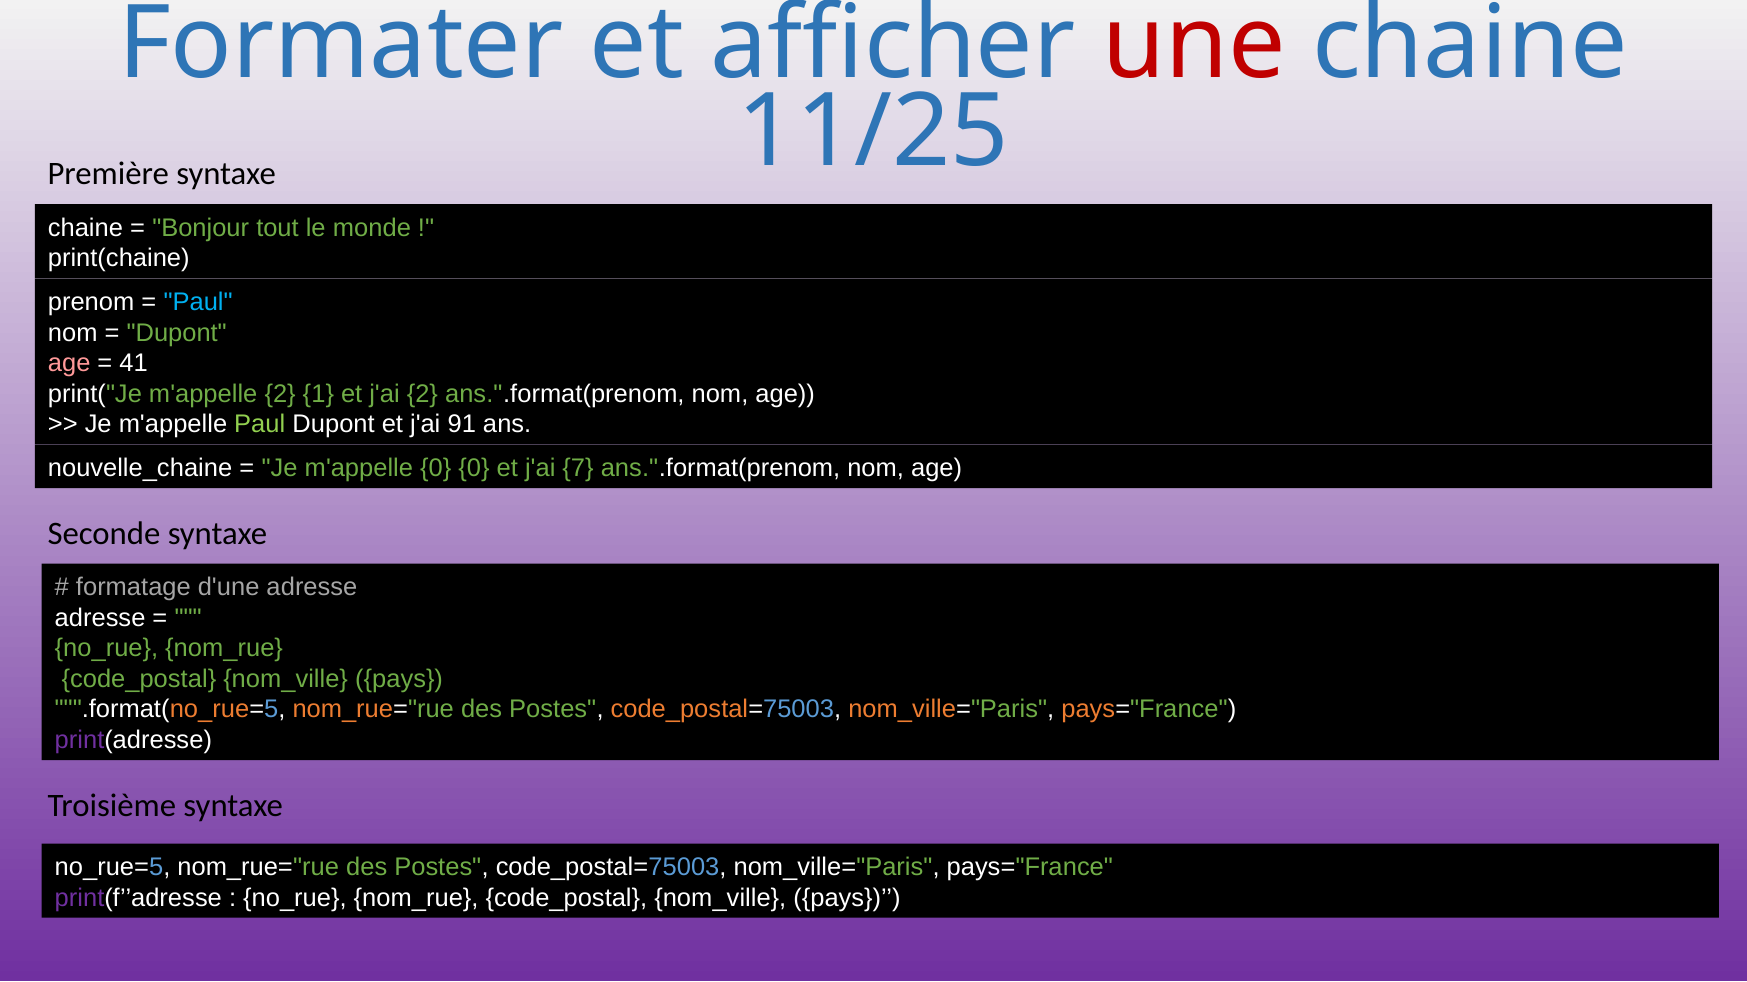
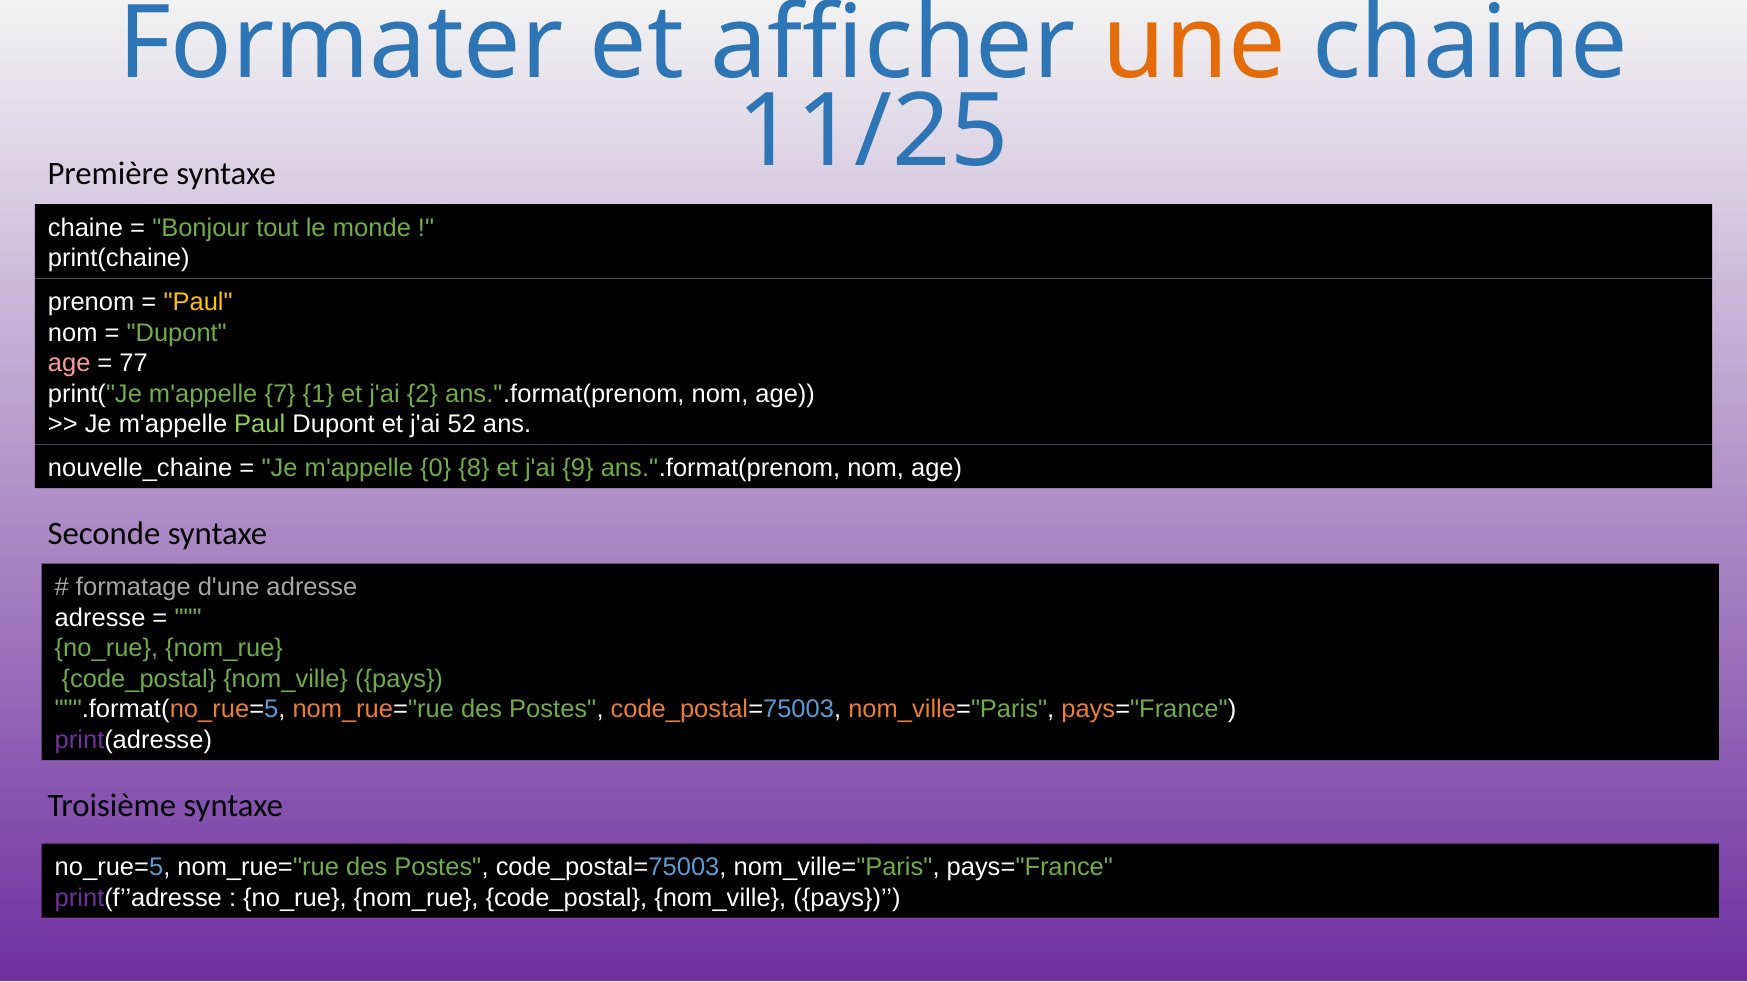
une colour: red -> orange (1194, 44)
Paul colour: light blue -> yellow (198, 302)
41: 41 -> 77 (134, 364)
m'appelle 2: 2 -> 7 (280, 394)
91: 91 -> 52 (462, 425)
0 0: 0 -> 8 (474, 469)
7: 7 -> 9 (578, 469)
